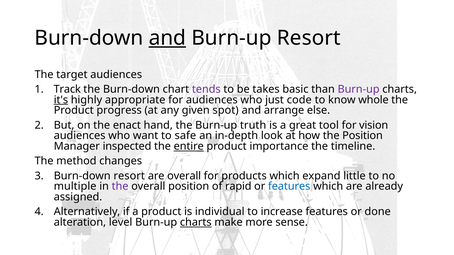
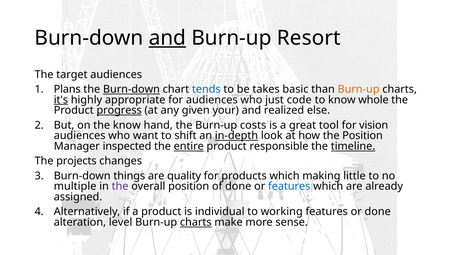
Track: Track -> Plans (67, 89)
Burn-down underline: none -> present (131, 89)
tends colour: purple -> blue (206, 89)
Burn-up colour: purple -> orange (359, 89)
progress underline: none -> present (119, 110)
spot: spot -> your (226, 110)
arrange: arrange -> realized (284, 110)
the enact: enact -> know (127, 125)
truth: truth -> costs (253, 125)
safe: safe -> shift (185, 136)
in-depth underline: none -> present (236, 136)
importance: importance -> responsible (279, 146)
timeline underline: none -> present (353, 146)
method: method -> projects (76, 161)
Burn-down resort: resort -> things (129, 176)
are overall: overall -> quality (184, 176)
expand: expand -> making (321, 176)
of rapid: rapid -> done (238, 187)
increase: increase -> working (282, 212)
